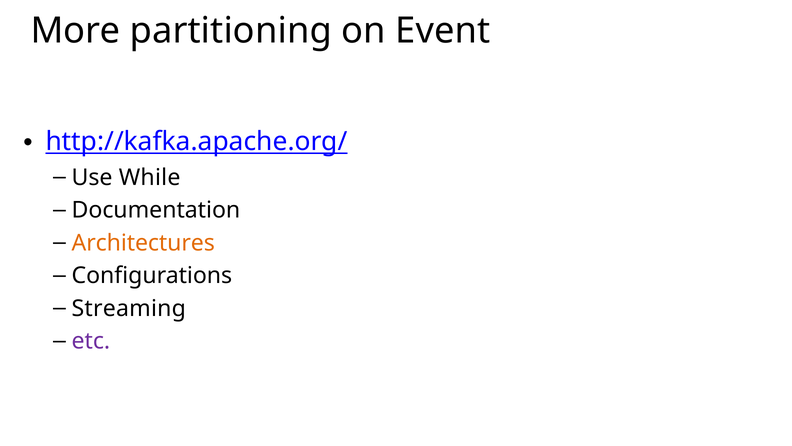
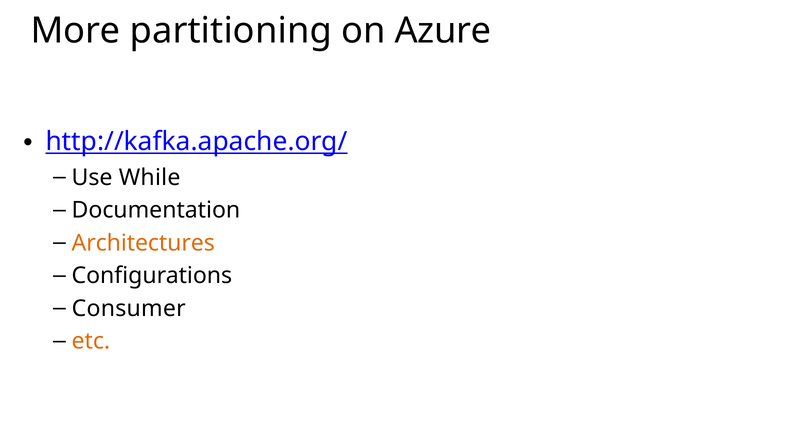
Event: Event -> Azure (443, 31)
Streaming: Streaming -> Consumer (129, 308)
etc colour: purple -> orange (91, 341)
